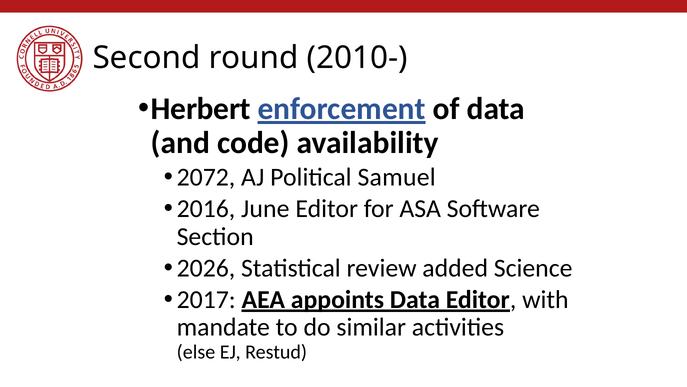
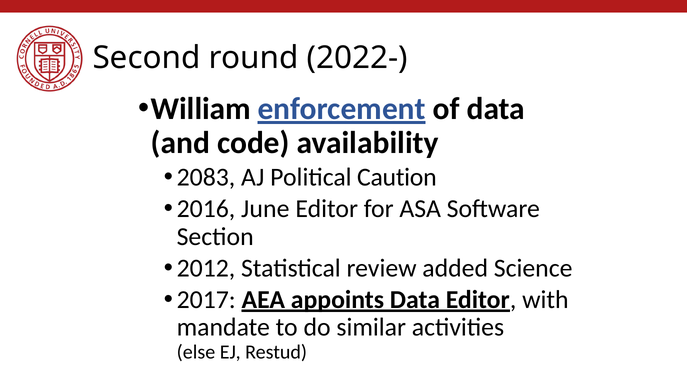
2010-: 2010- -> 2022- (357, 58)
Herbert: Herbert -> William (201, 109)
2072: 2072 -> 2083 (206, 177)
Samuel: Samuel -> Caution (397, 177)
2026: 2026 -> 2012 (206, 268)
